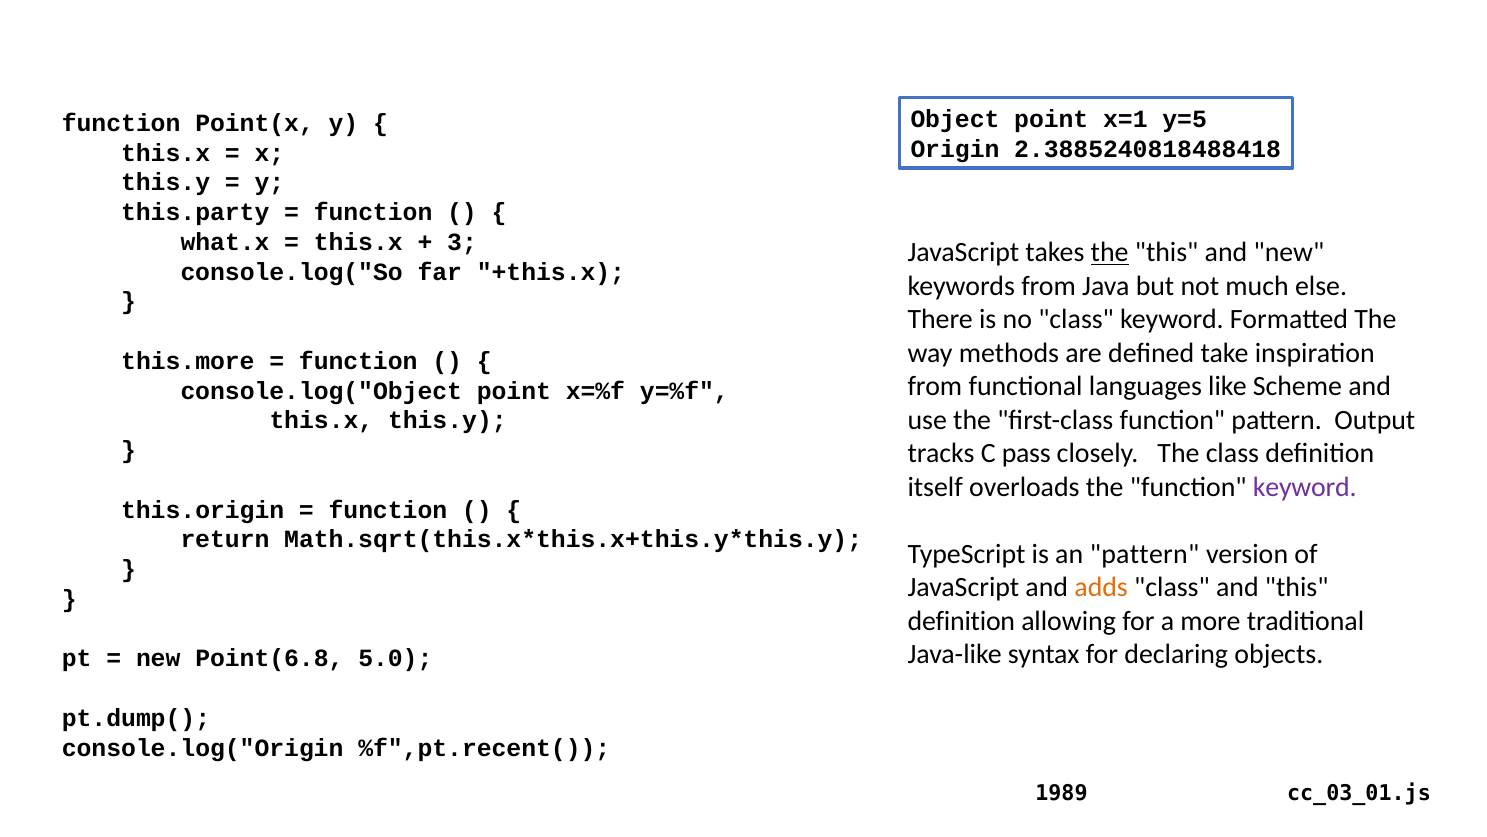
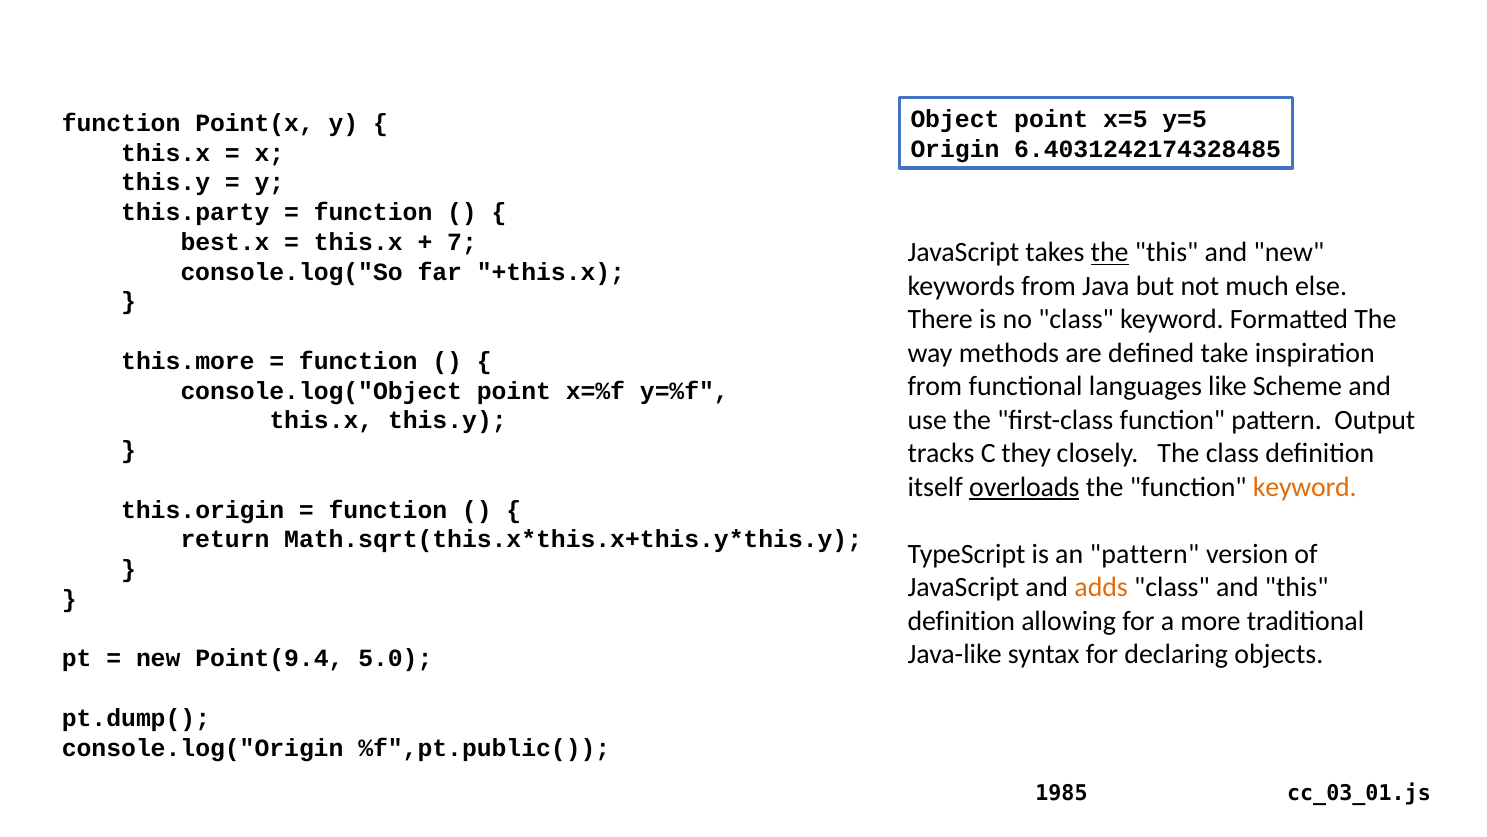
x=1: x=1 -> x=5 (1125, 120)
2.3885240818488418: 2.3885240818488418 -> 6.4031242174328485 (1148, 149)
what.x: what.x -> best.x (225, 242)
3: 3 -> 7 (462, 242)
pass: pass -> they (1026, 453)
overloads underline: none -> present (1024, 487)
keyword colour: purple -> orange (1305, 487)
Point(6.8: Point(6.8 -> Point(9.4 (269, 658)
%f",pt.recent(: %f",pt.recent( -> %f",pt.public( (484, 747)
1989: 1989 -> 1985 (1061, 793)
